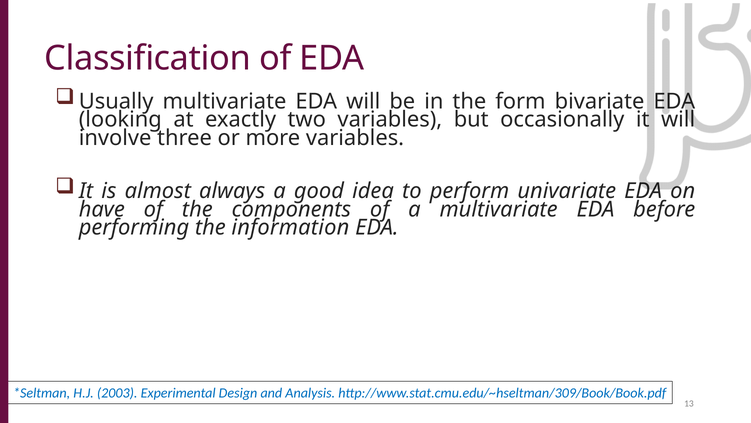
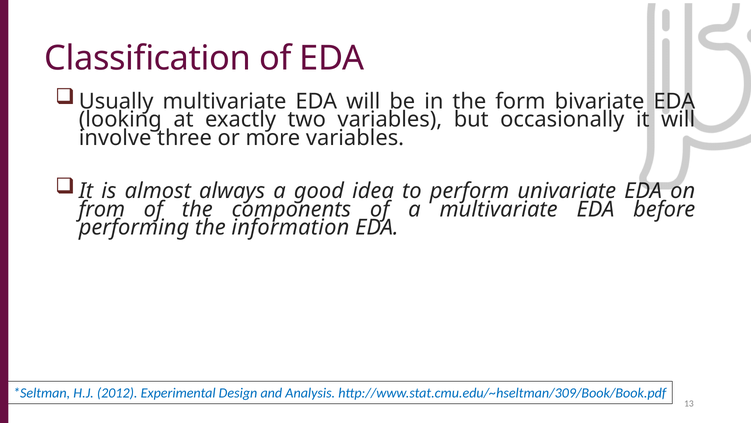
have: have -> from (102, 209)
2003: 2003 -> 2012 (117, 393)
